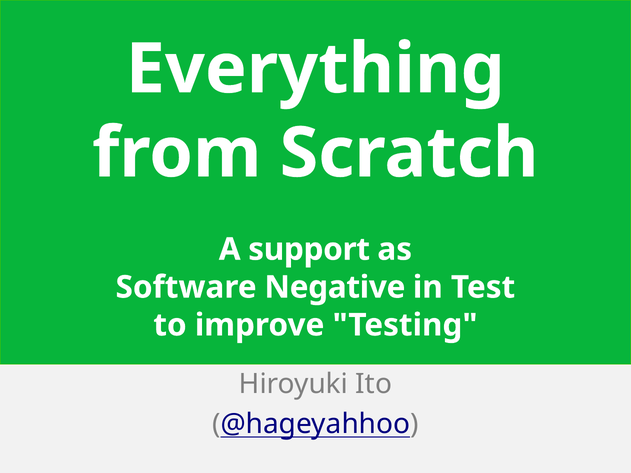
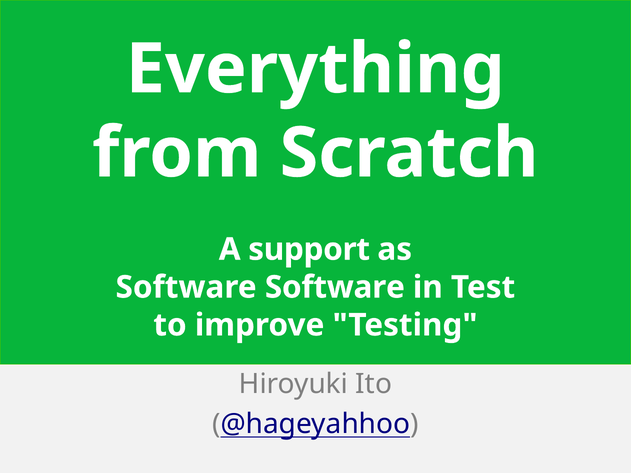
Software Negative: Negative -> Software (335, 287)
